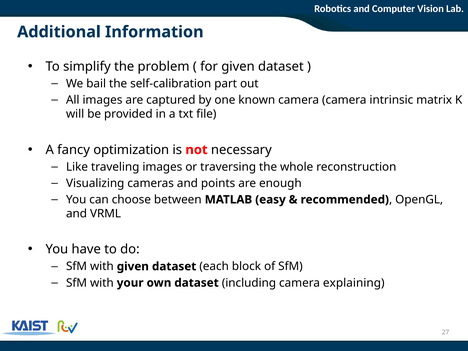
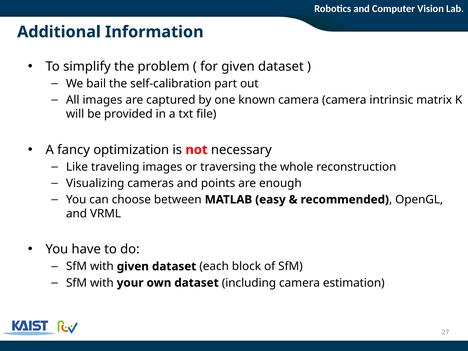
explaining: explaining -> estimation (354, 283)
